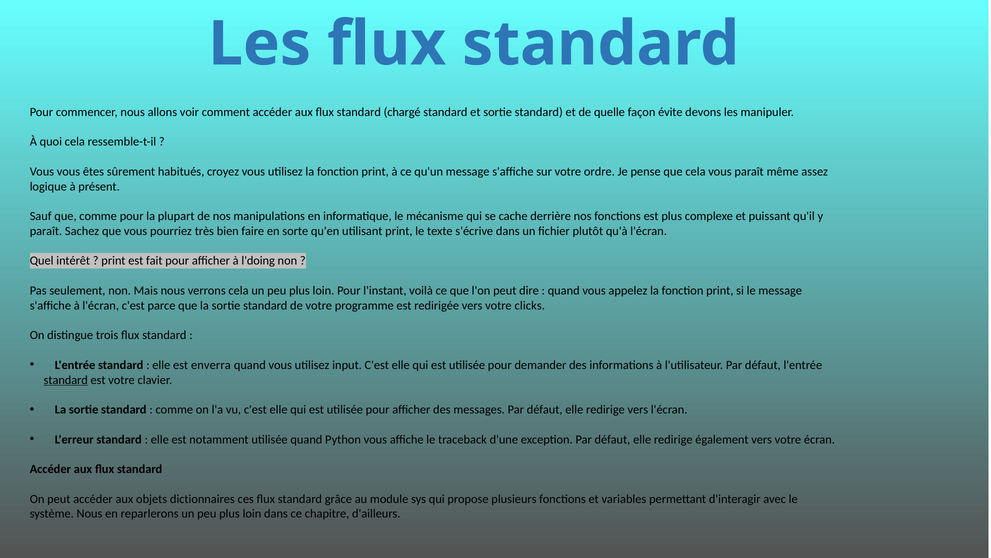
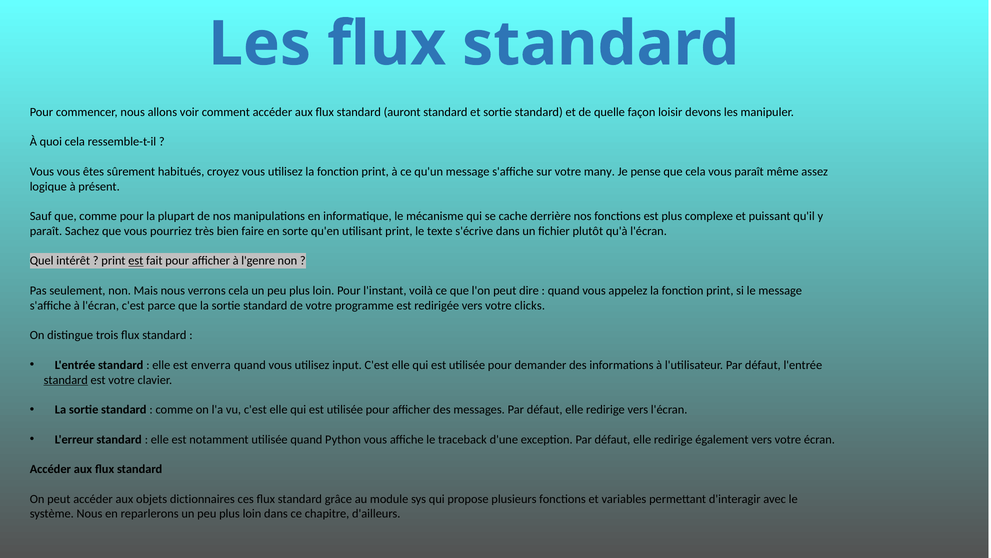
chargé: chargé -> auront (402, 112)
évite: évite -> loisir (670, 112)
ordre: ordre -> many (599, 171)
est underline: none -> present (136, 261)
l'doing: l'doing -> l'genre (258, 261)
